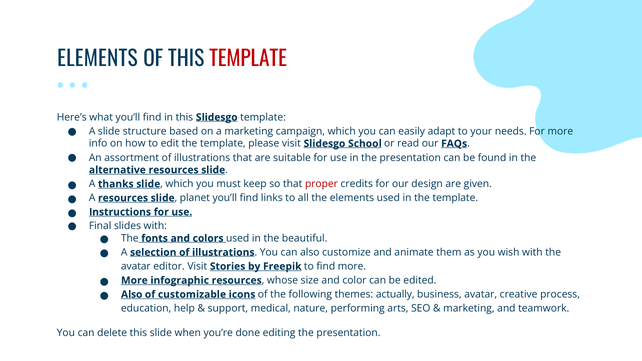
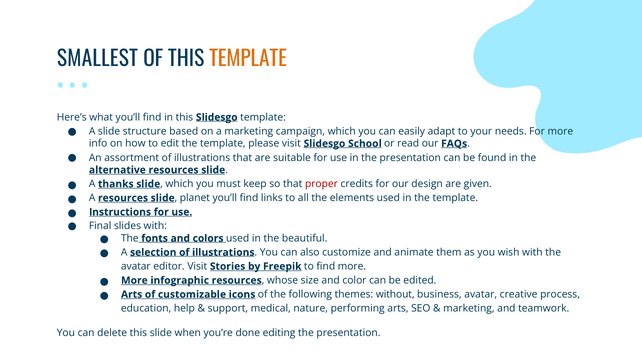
ELEMENTS: ELEMENTS -> SMALLEST (97, 59)
TEMPLATE colour: red -> orange (248, 59)
Also: Also -> Arts (132, 295)
actually: actually -> without (395, 295)
